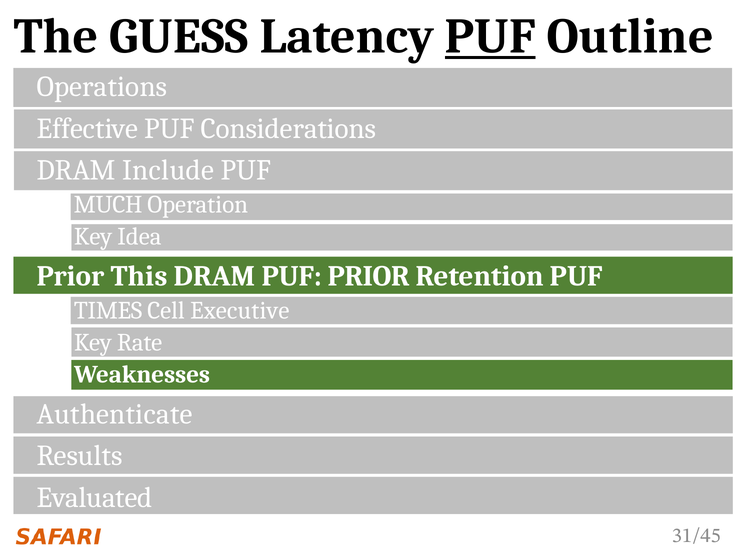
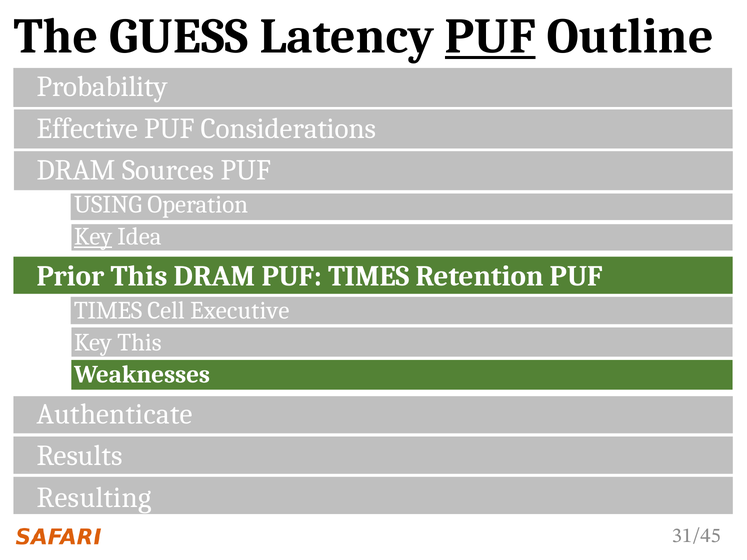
Operations: Operations -> Probability (102, 87)
Include: Include -> Sources (168, 170)
MUCH: MUCH -> USING (108, 205)
Key underline: none -> present (93, 237)
DRAM PUF PRIOR: PRIOR -> TIMES (369, 276)
Key Rate: Rate -> This (139, 343)
Evaluated: Evaluated -> Resulting (94, 498)
